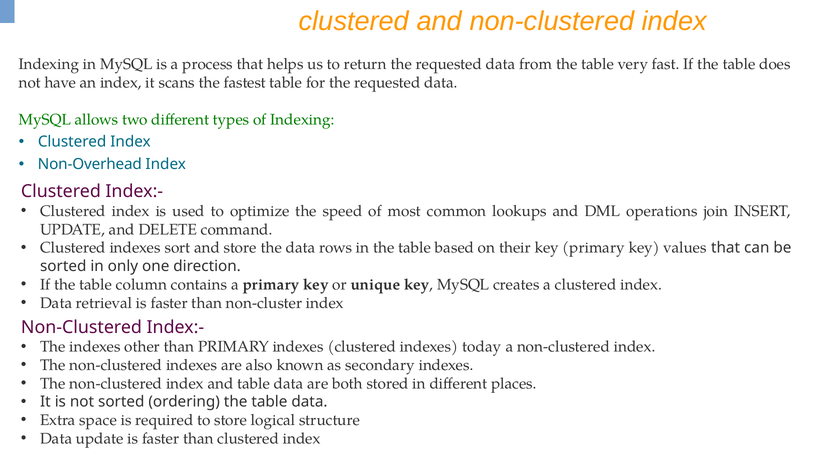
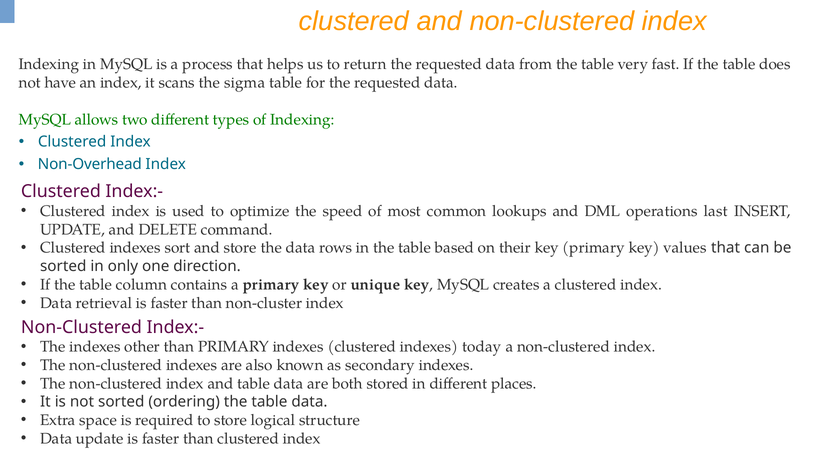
fastest: fastest -> sigma (245, 83)
join: join -> last (716, 211)
